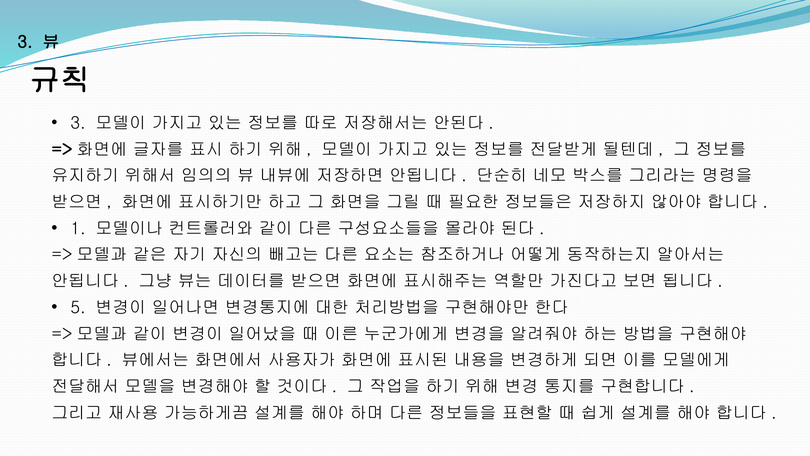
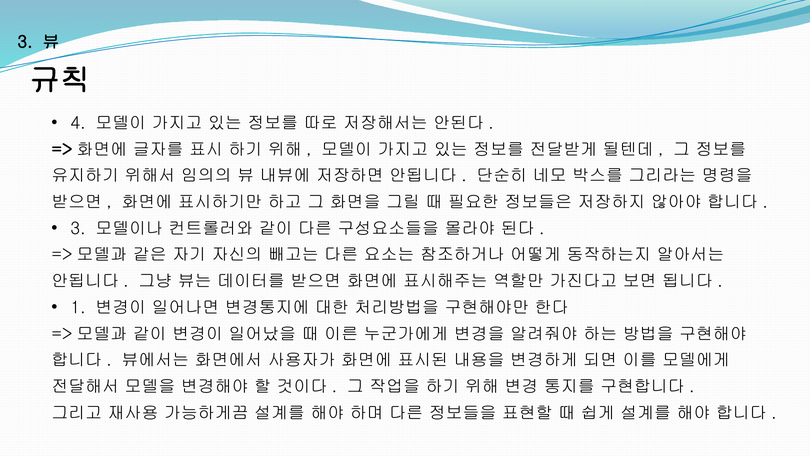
3: 3 -> 4 (78, 123)
1: 1 -> 3 (78, 228)
5: 5 -> 1 (78, 307)
